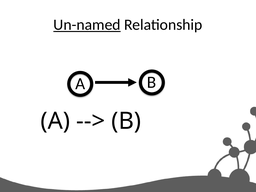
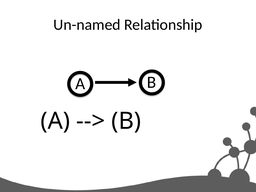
Un-named underline: present -> none (87, 25)
